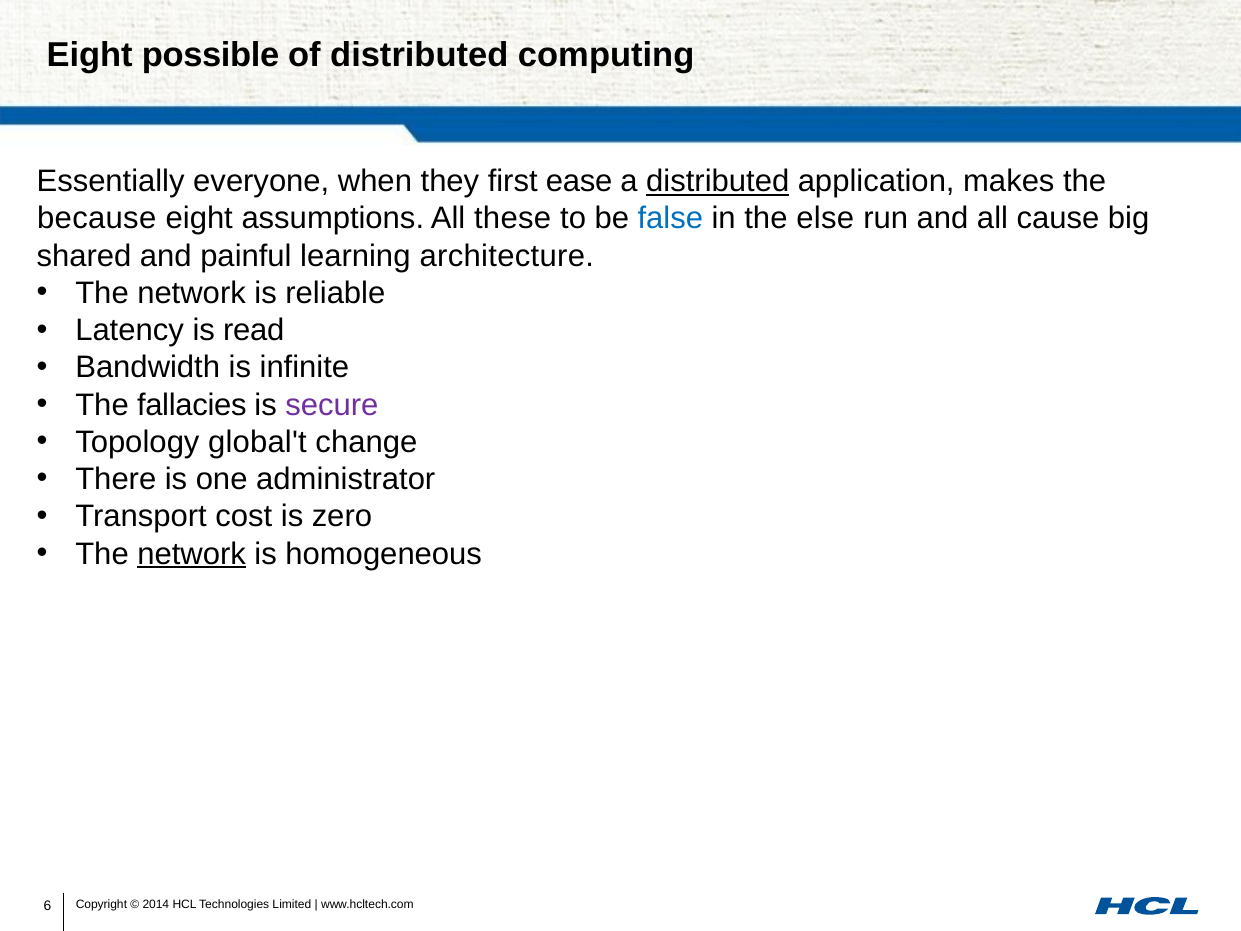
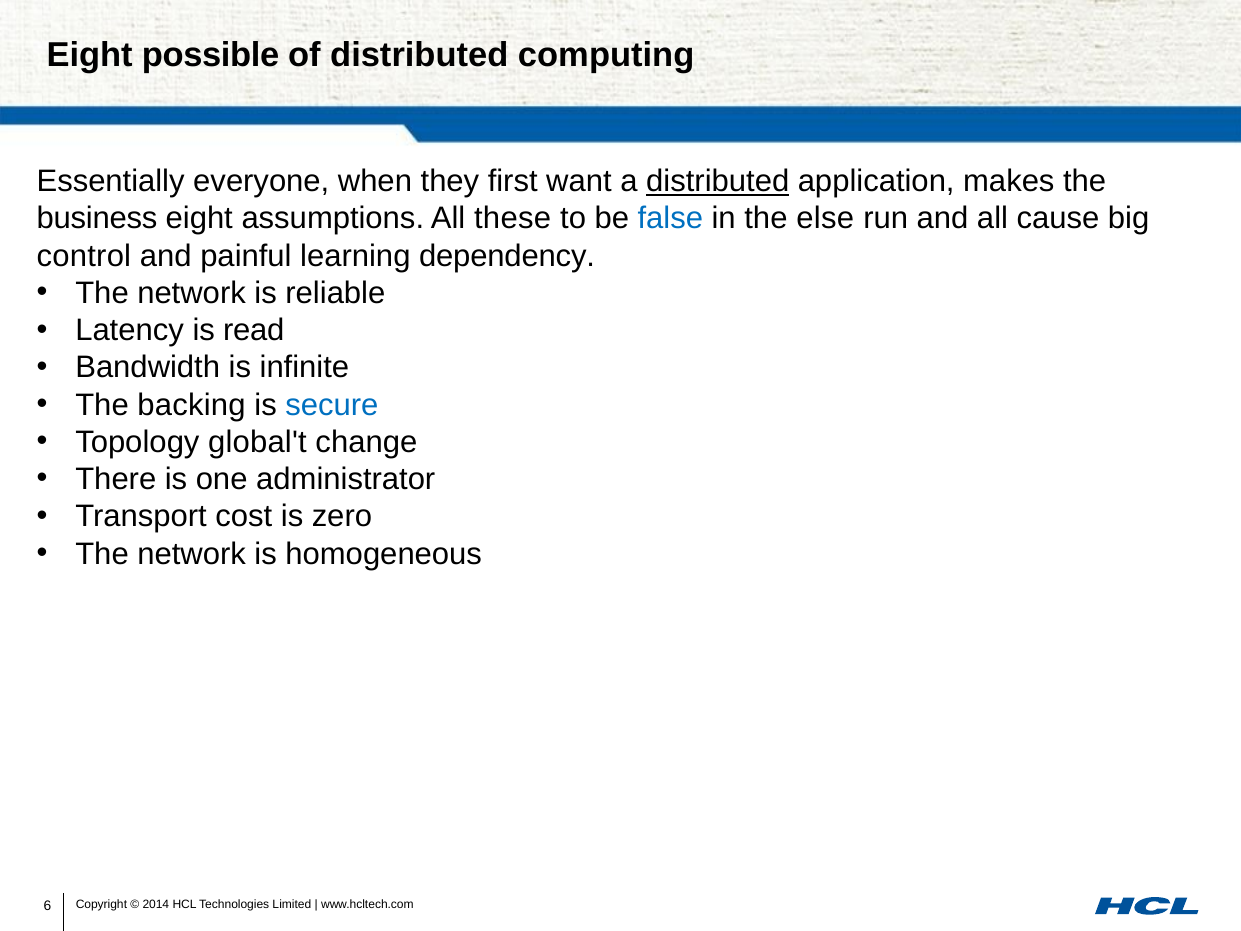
ease: ease -> want (579, 181)
because: because -> business (97, 219)
shared: shared -> control (84, 256)
architecture: architecture -> dependency (507, 256)
fallacies: fallacies -> backing (192, 405)
secure colour: purple -> blue (332, 405)
network underline: present -> none (192, 554)
